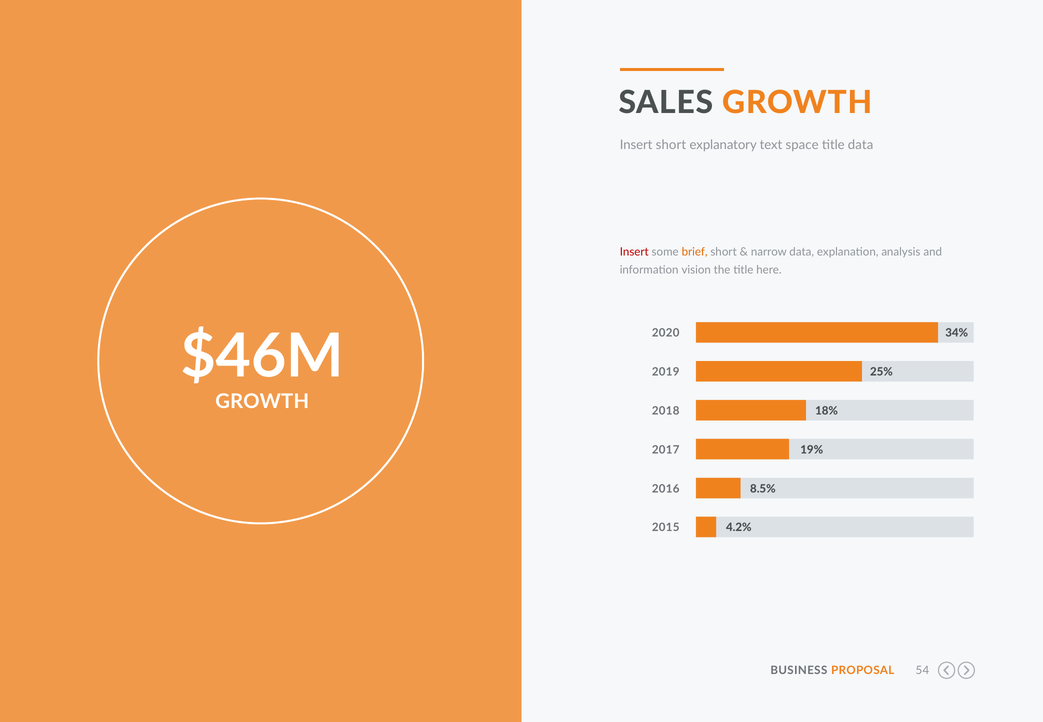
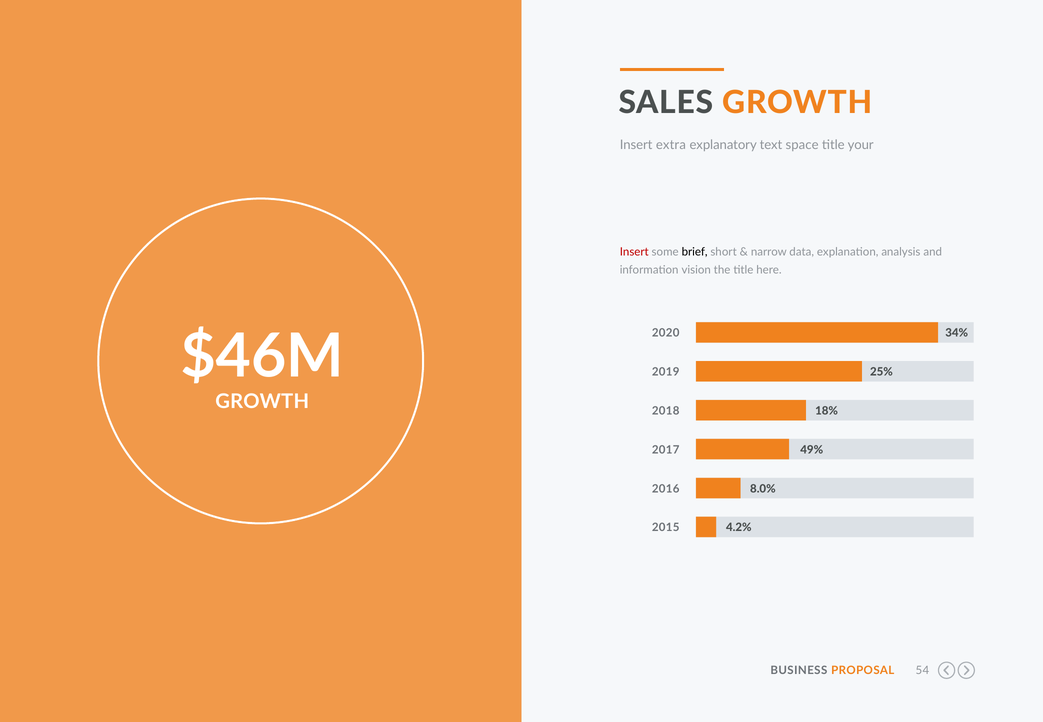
Insert short: short -> extra (671, 145)
title data: data -> your (861, 145)
brief colour: orange -> black (695, 252)
19%: 19% -> 49% (812, 450)
8.5%: 8.5% -> 8.0% (763, 489)
